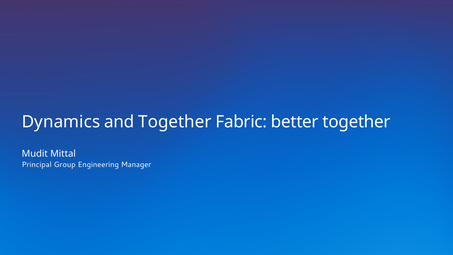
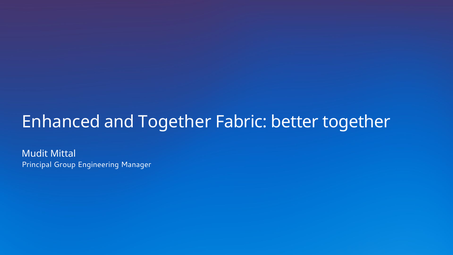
Dynamics: Dynamics -> Enhanced (61, 122)
